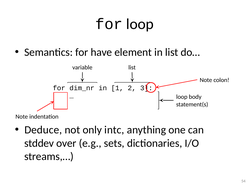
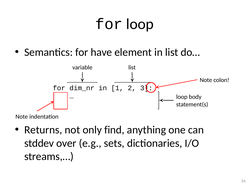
Deduce: Deduce -> Returns (43, 130)
intc: intc -> find (114, 130)
